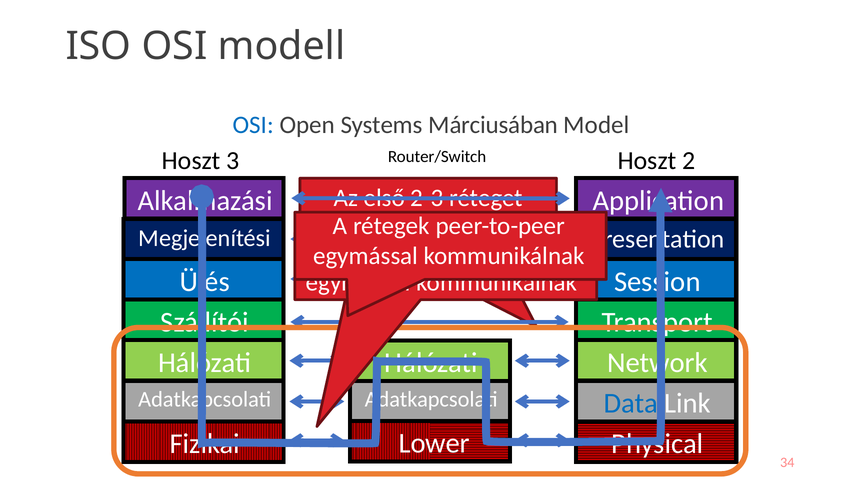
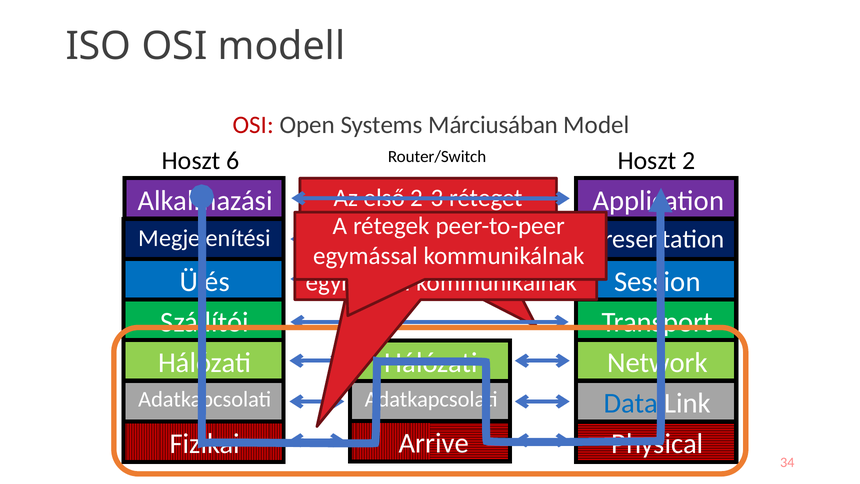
OSI colour: blue -> red (253, 125)
3: 3 -> 6 (233, 160)
Lower: Lower -> Arrive (434, 443)
